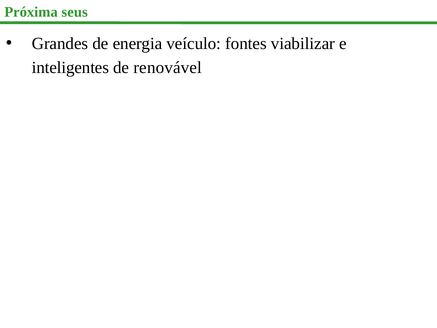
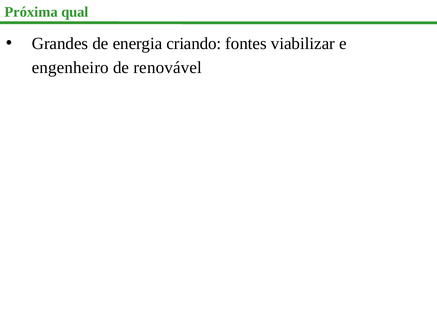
seus: seus -> qual (75, 12)
veículo: veículo -> criando (194, 43)
inteligentes: inteligentes -> engenheiro (70, 67)
